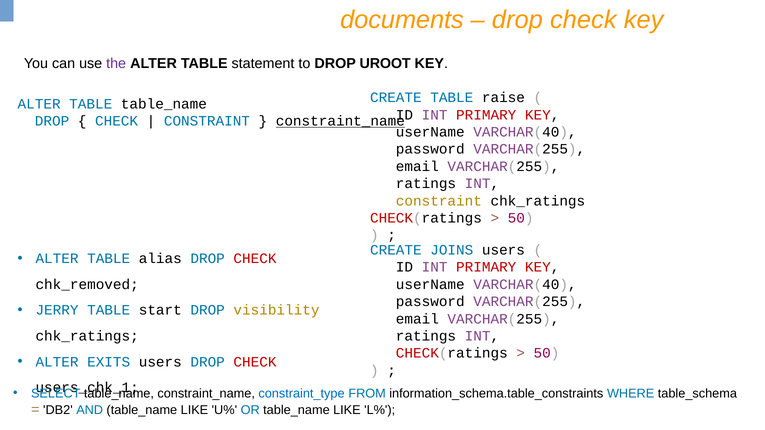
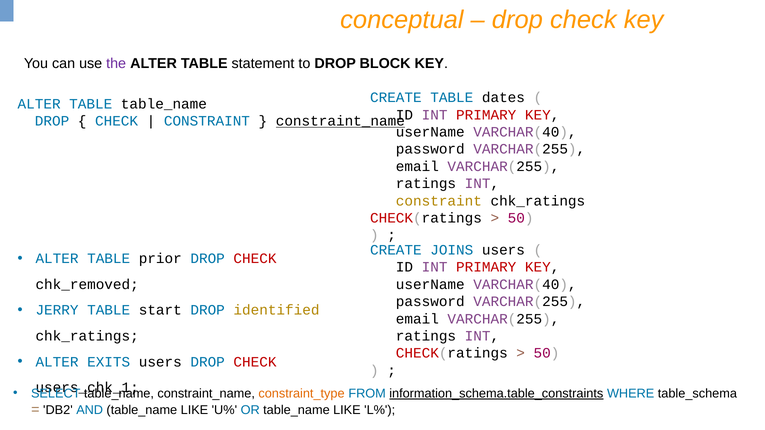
documents: documents -> conceptual (402, 20)
UROOT: UROOT -> BLOCK (385, 64)
raise: raise -> dates (503, 98)
alias: alias -> prior (160, 259)
visibility: visibility -> identified (276, 310)
constraint_type colour: blue -> orange (302, 394)
information_schema.table_constraints underline: none -> present (496, 394)
